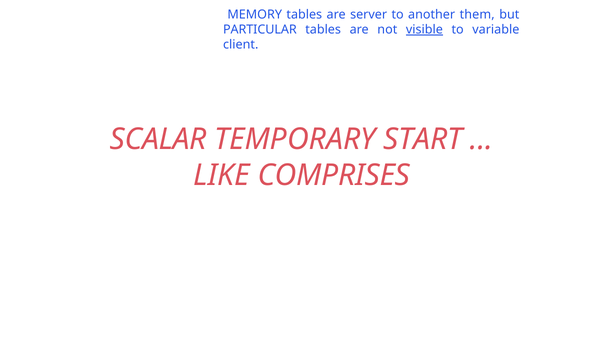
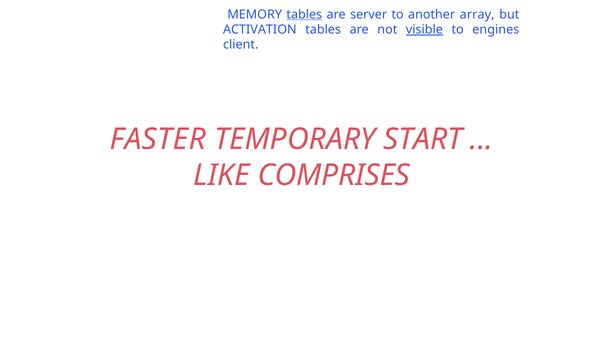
tables underline: none -> present (304, 14)
them: them -> array (477, 14)
PARTICULAR: PARTICULAR -> ACTIVATION (260, 30)
variable: variable -> engines (496, 30)
SCALAR: SCALAR -> FASTER (158, 139)
